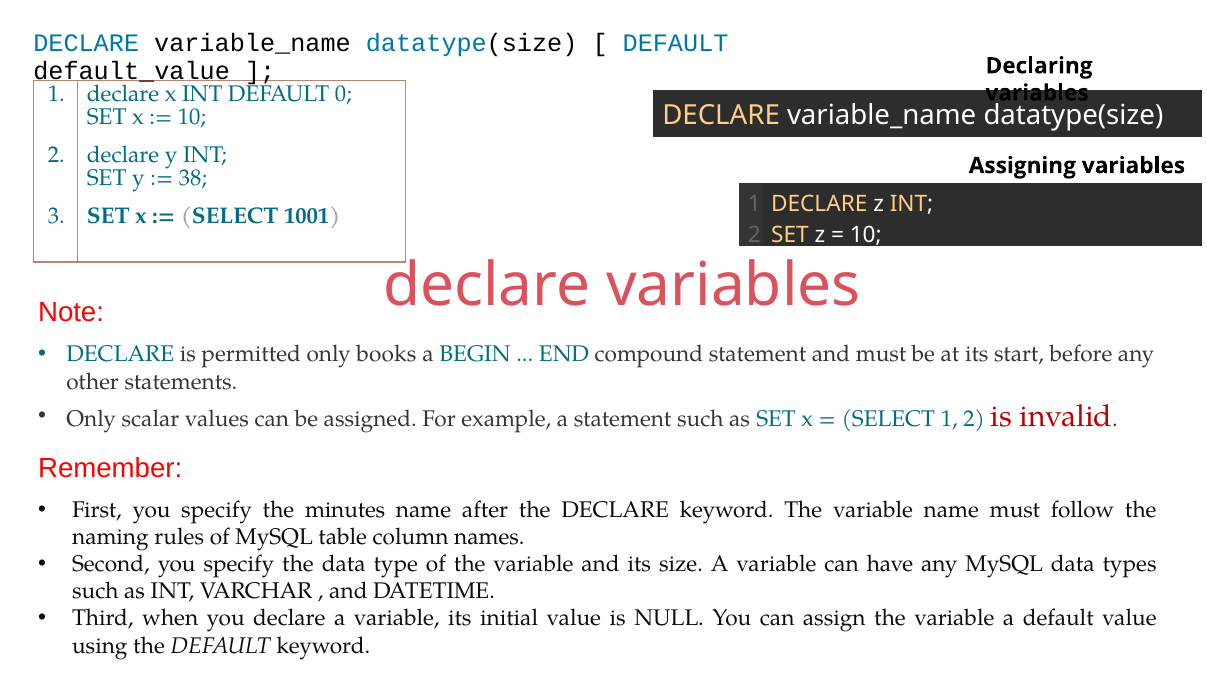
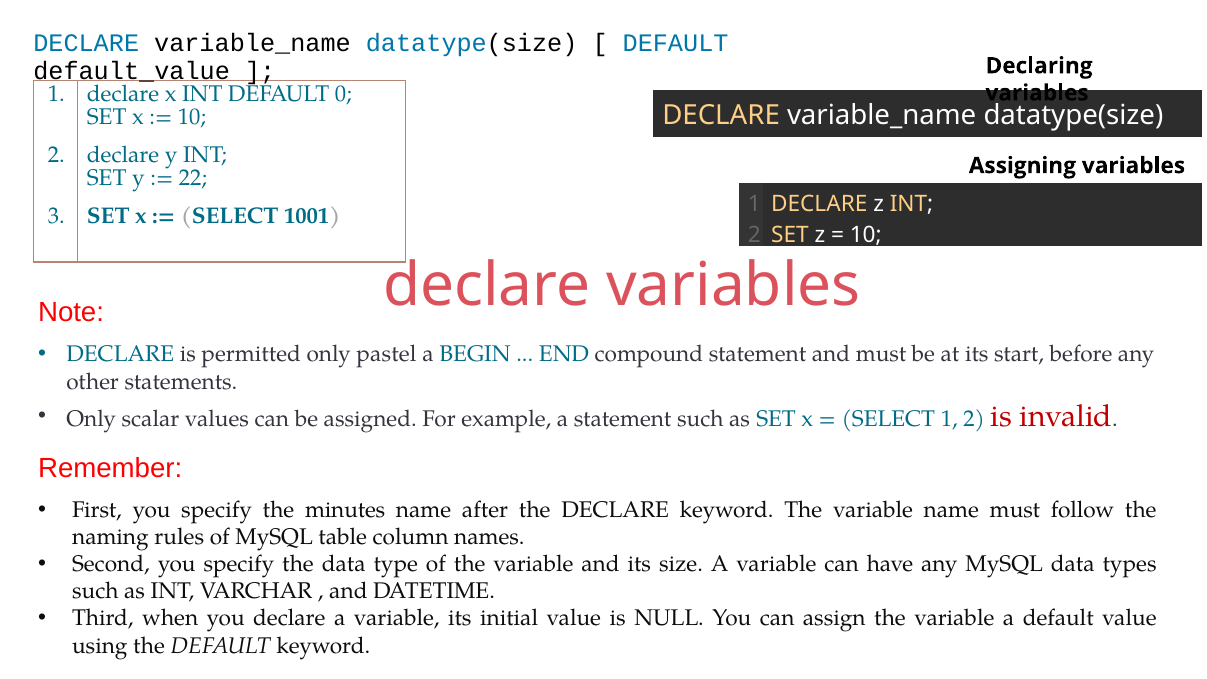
38: 38 -> 22 (193, 178)
books: books -> pastel (386, 354)
